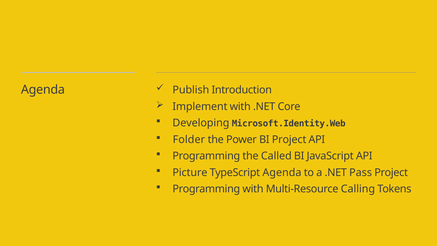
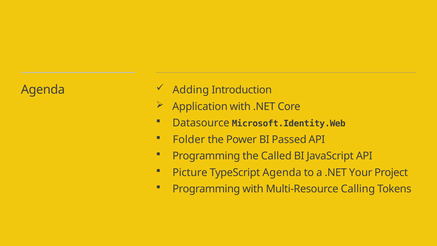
Publish: Publish -> Adding (191, 90)
Implement: Implement -> Application (200, 106)
Developing: Developing -> Datasource (201, 123)
BI Project: Project -> Passed (289, 139)
Pass: Pass -> Your (361, 172)
